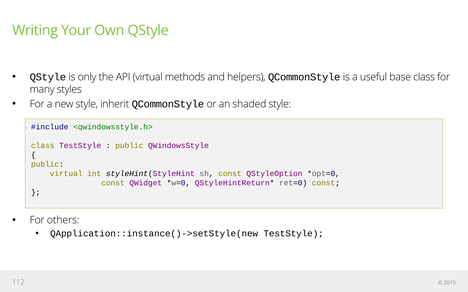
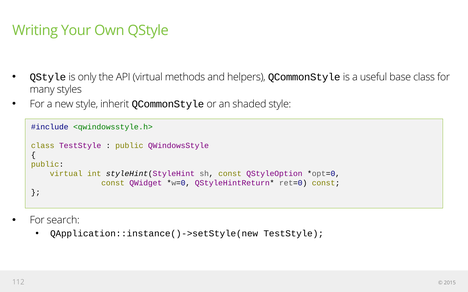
others: others -> search (63, 221)
